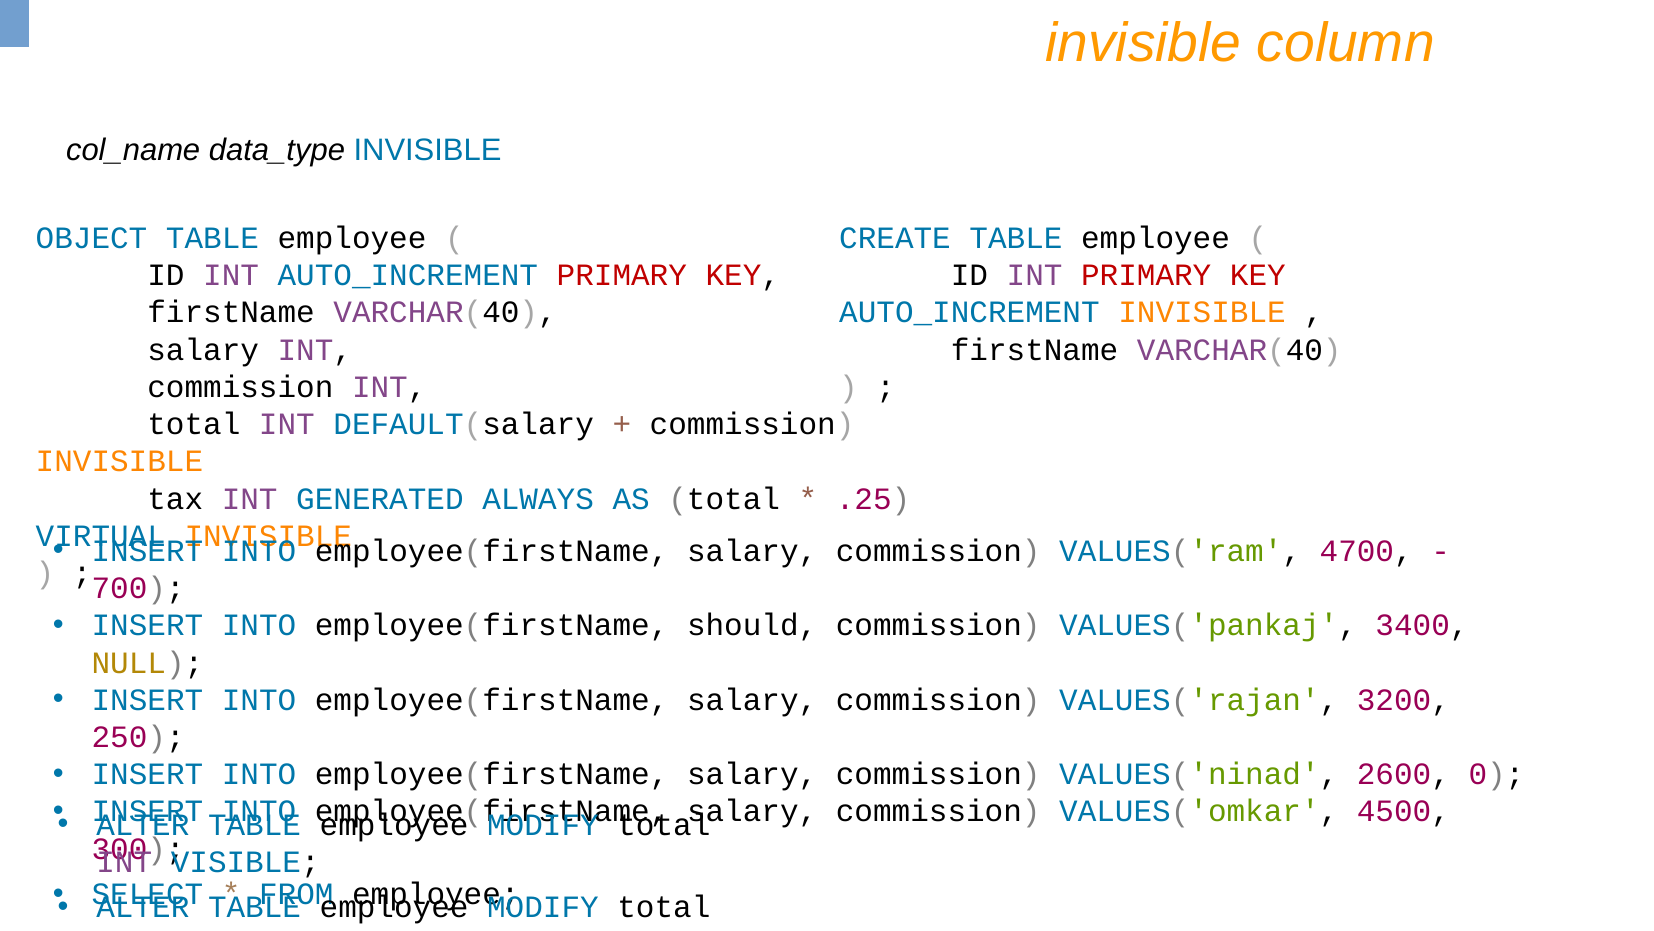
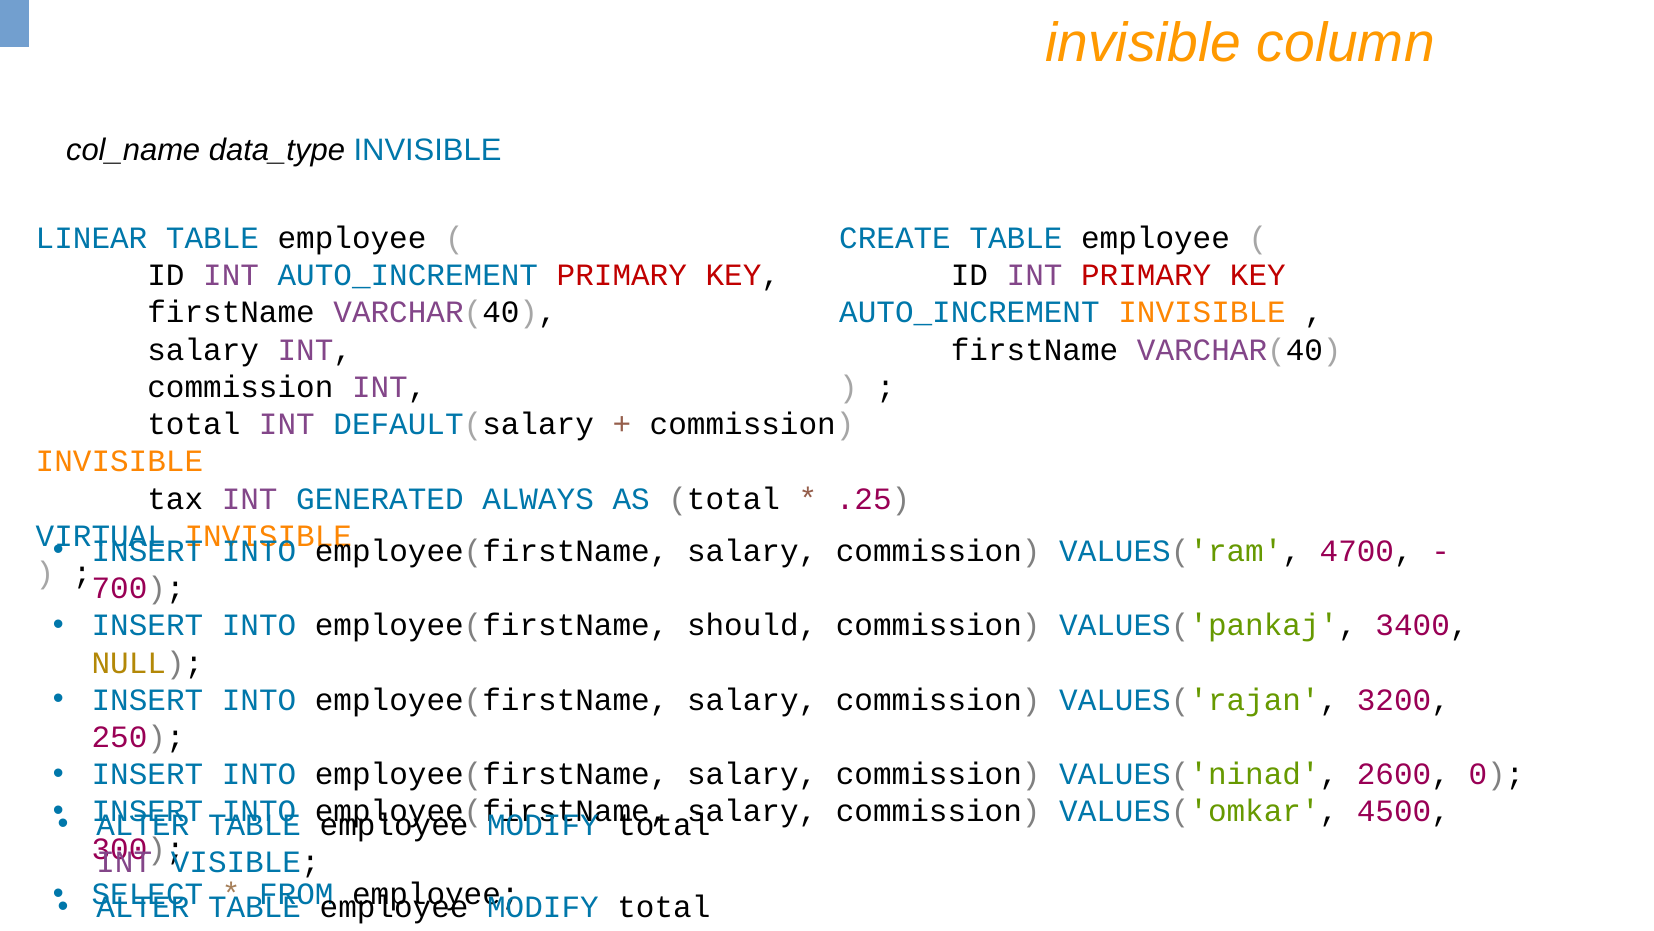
OBJECT: OBJECT -> LINEAR (92, 238)
